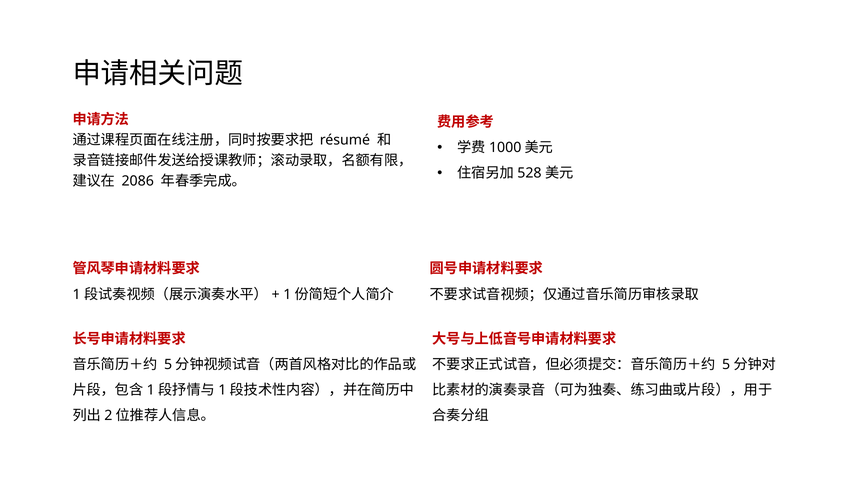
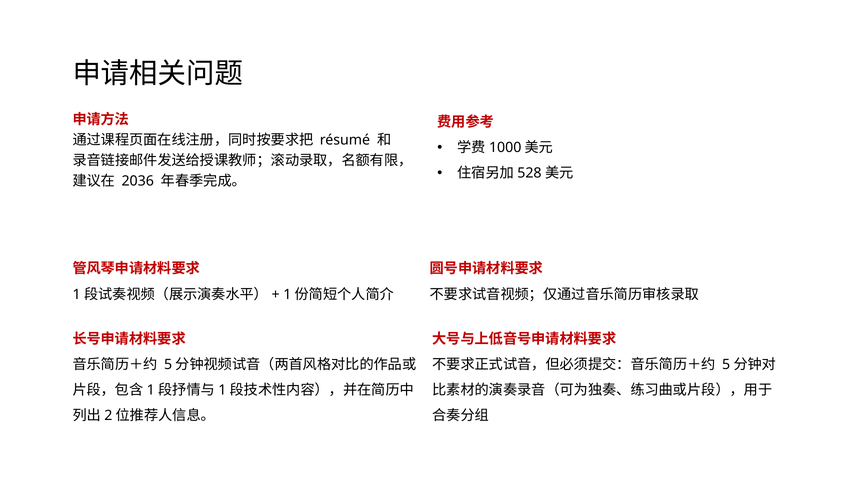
2086: 2086 -> 2036 (138, 181)
